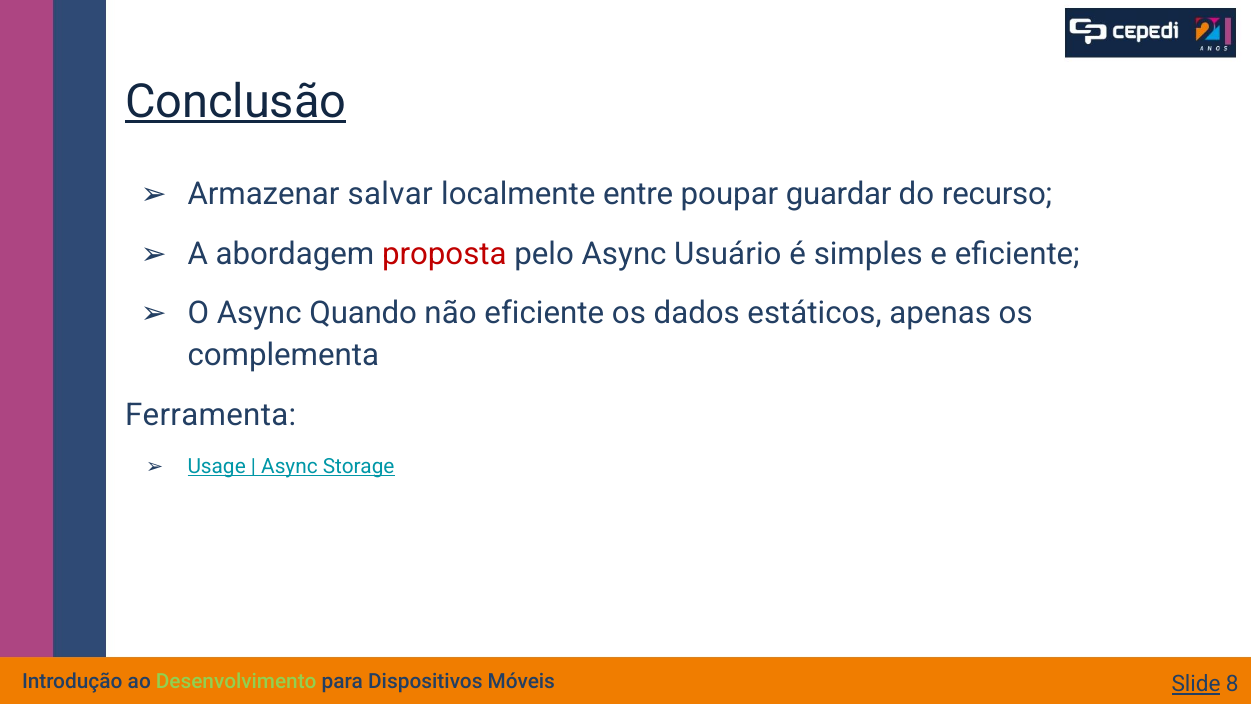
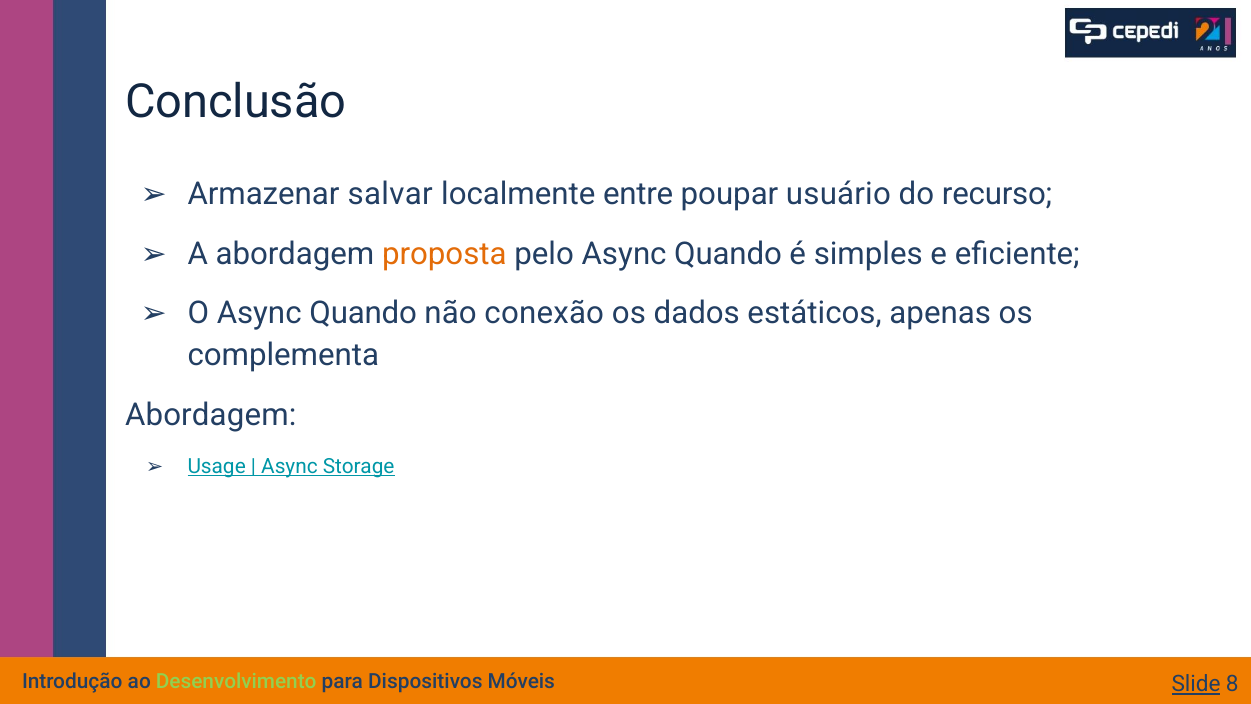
Conclusão underline: present -> none (236, 101)
guardar: guardar -> usuário (838, 194)
proposta colour: red -> orange (444, 254)
pelo Async Usuário: Usuário -> Quando (728, 254)
não eficiente: eficiente -> conexão (544, 313)
Ferramenta: Ferramenta -> Abordagem (211, 415)
